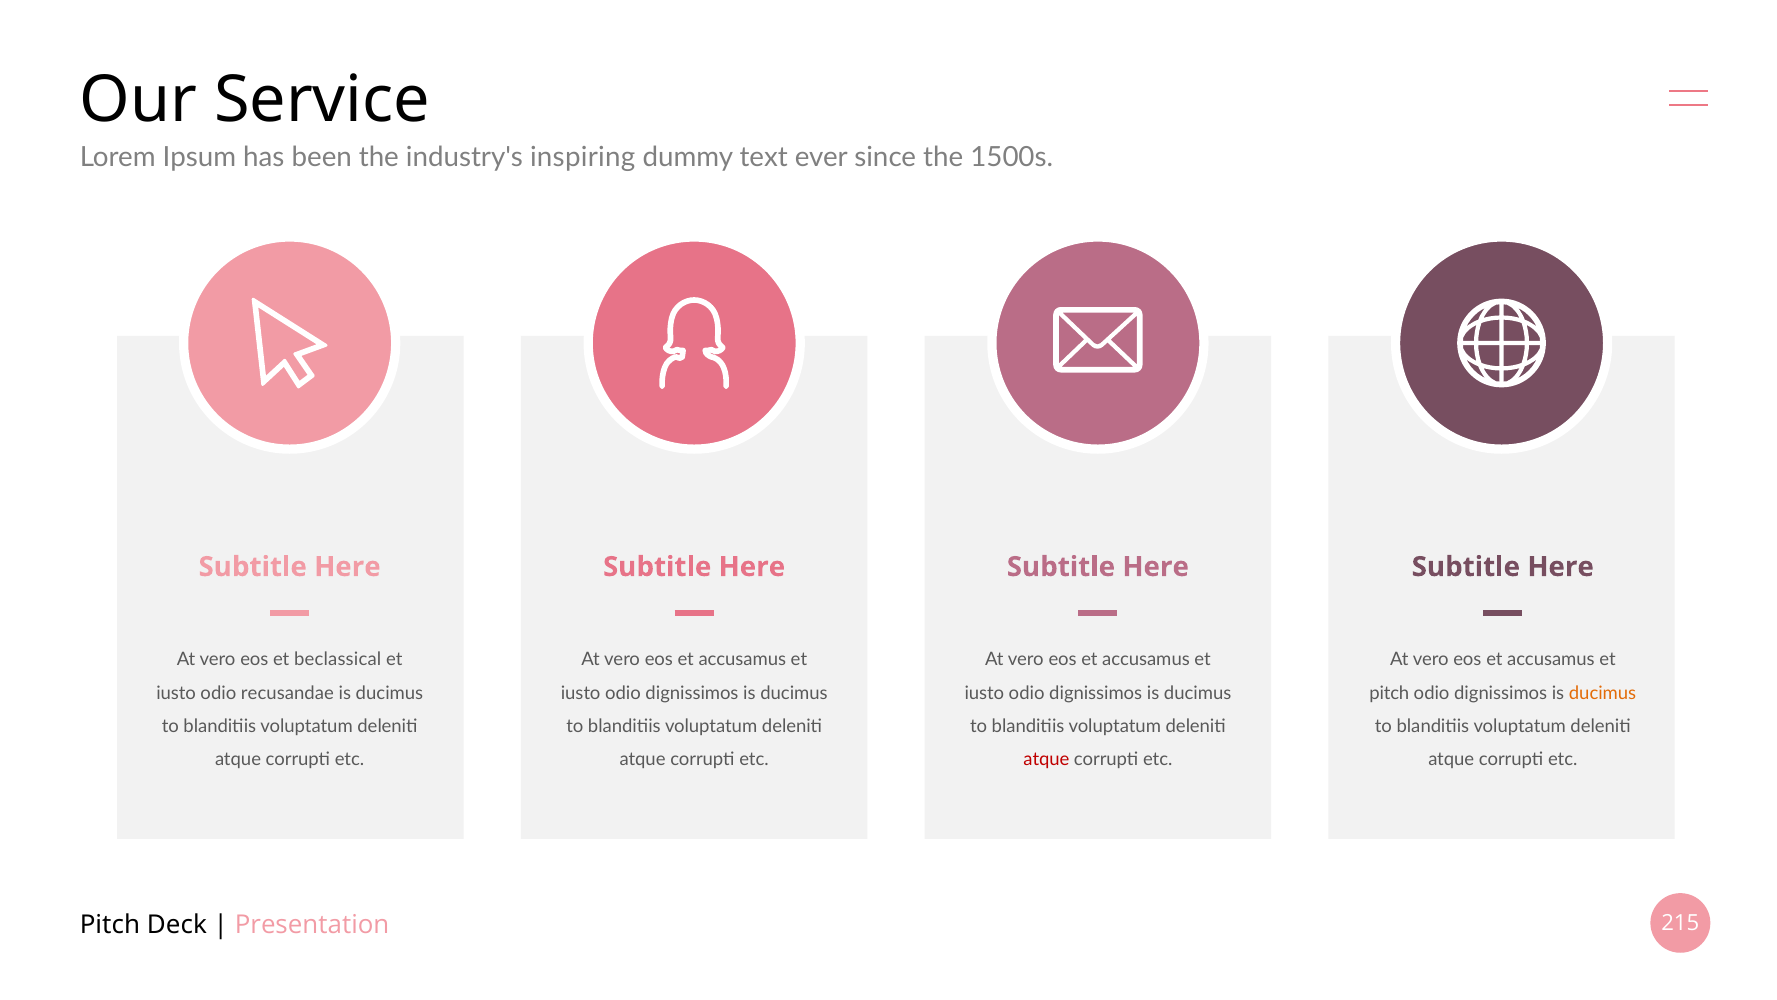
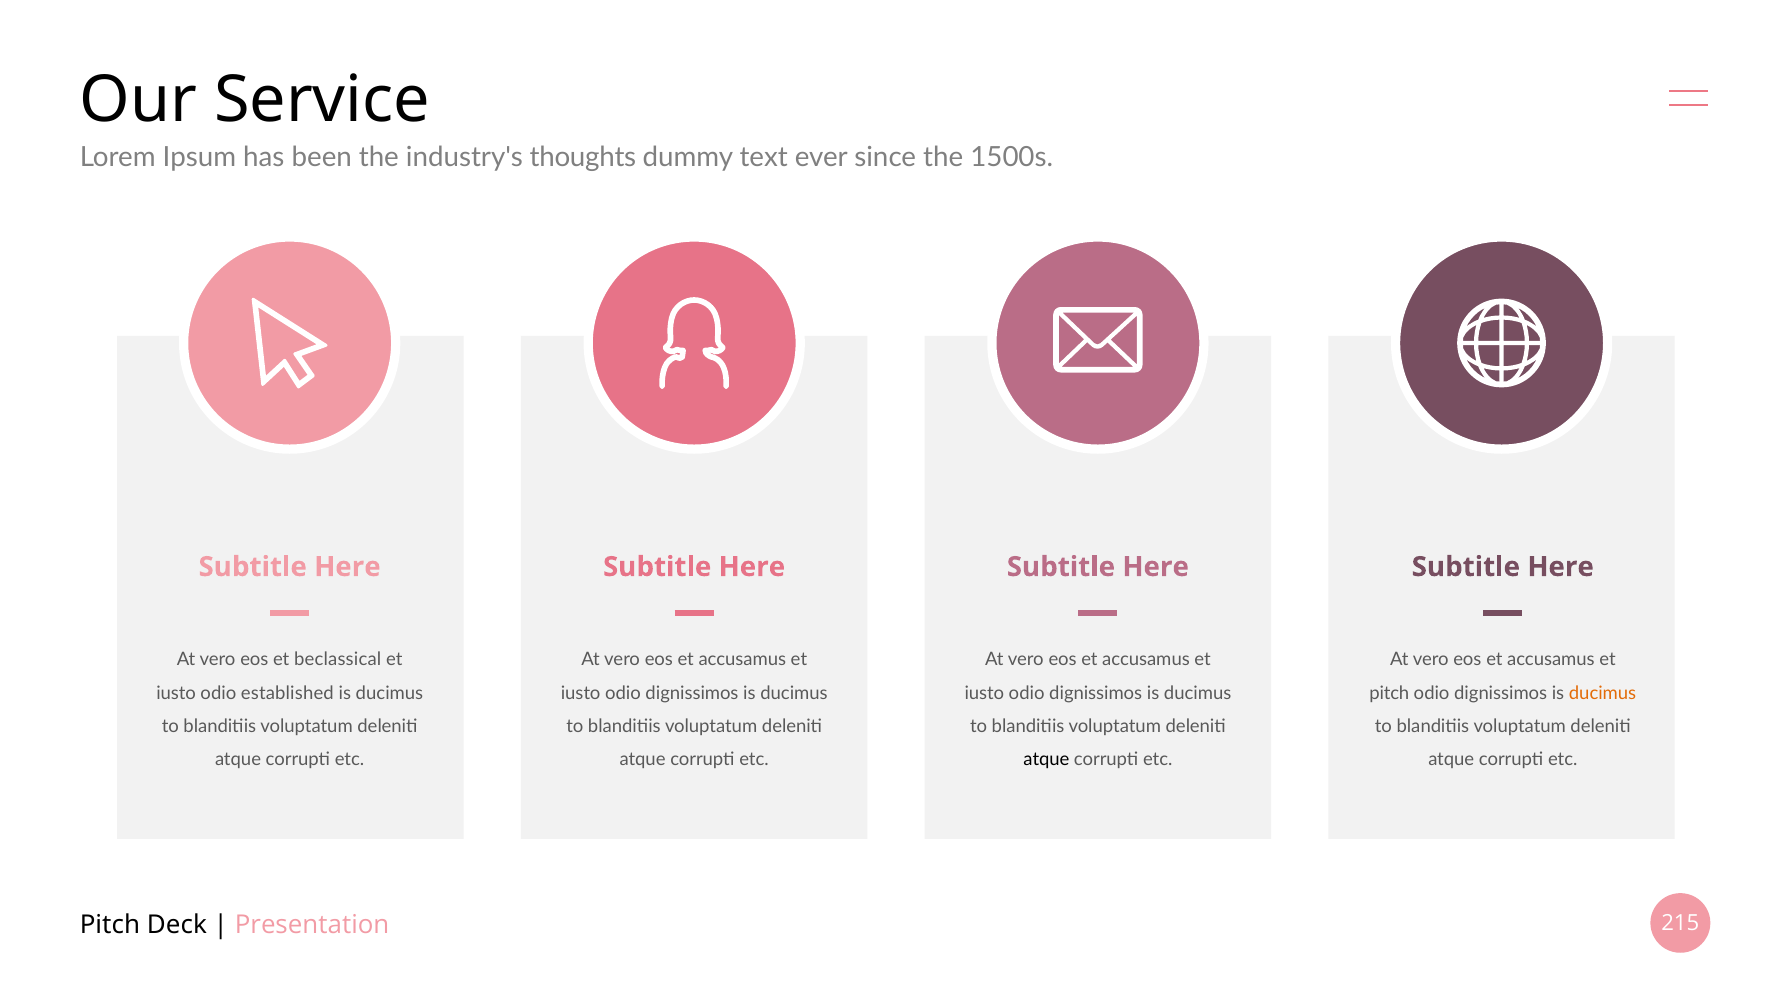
inspiring: inspiring -> thoughts (583, 158)
recusandae: recusandae -> established (287, 693)
atque colour: red -> black (1046, 759)
